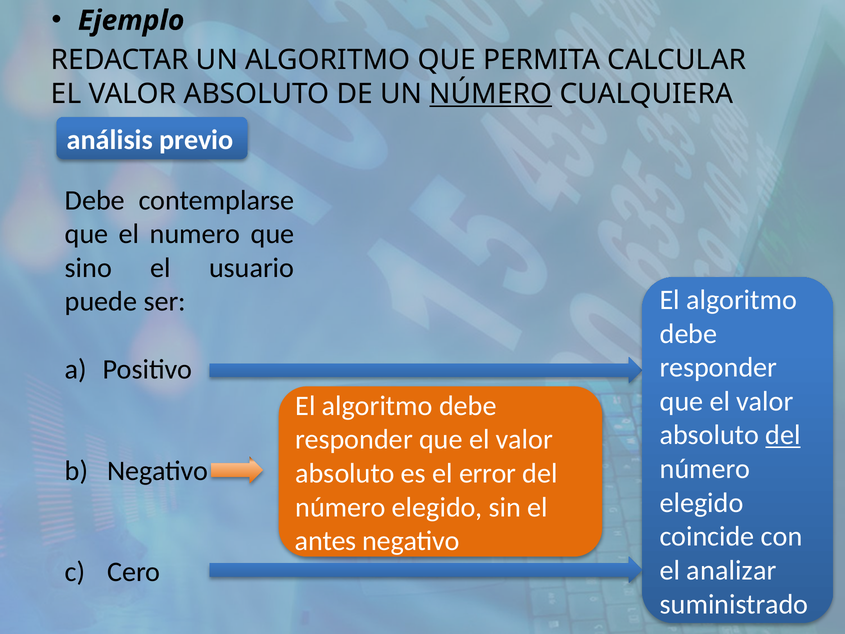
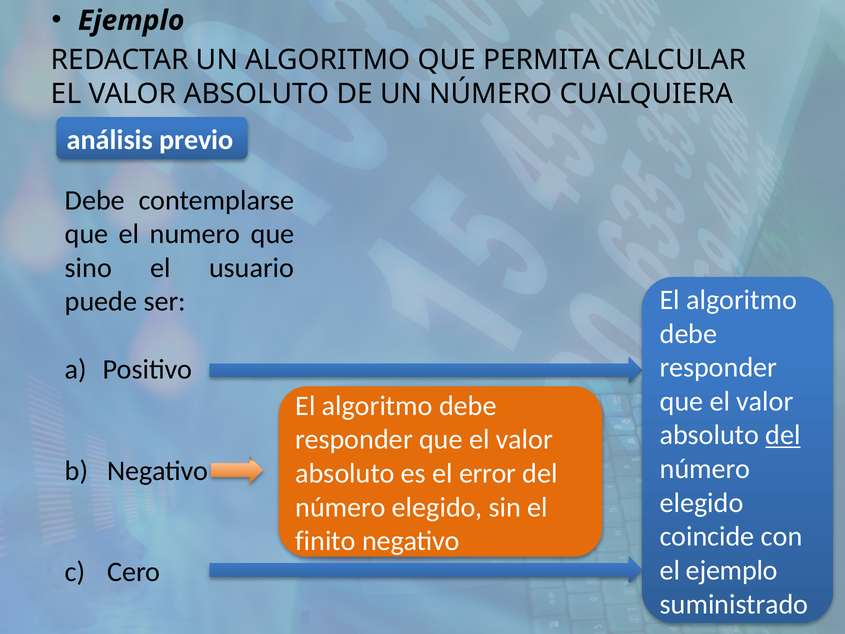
NÚMERO underline: present -> none (491, 94)
antes: antes -> finito (326, 541)
el analizar: analizar -> ejemplo (732, 570)
